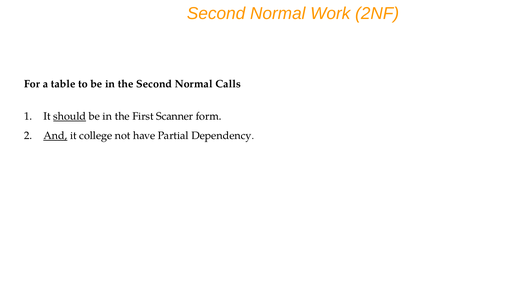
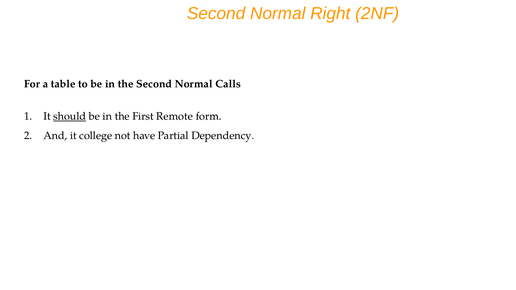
Work: Work -> Right (330, 13)
Scanner: Scanner -> Remote (175, 116)
And underline: present -> none (55, 136)
